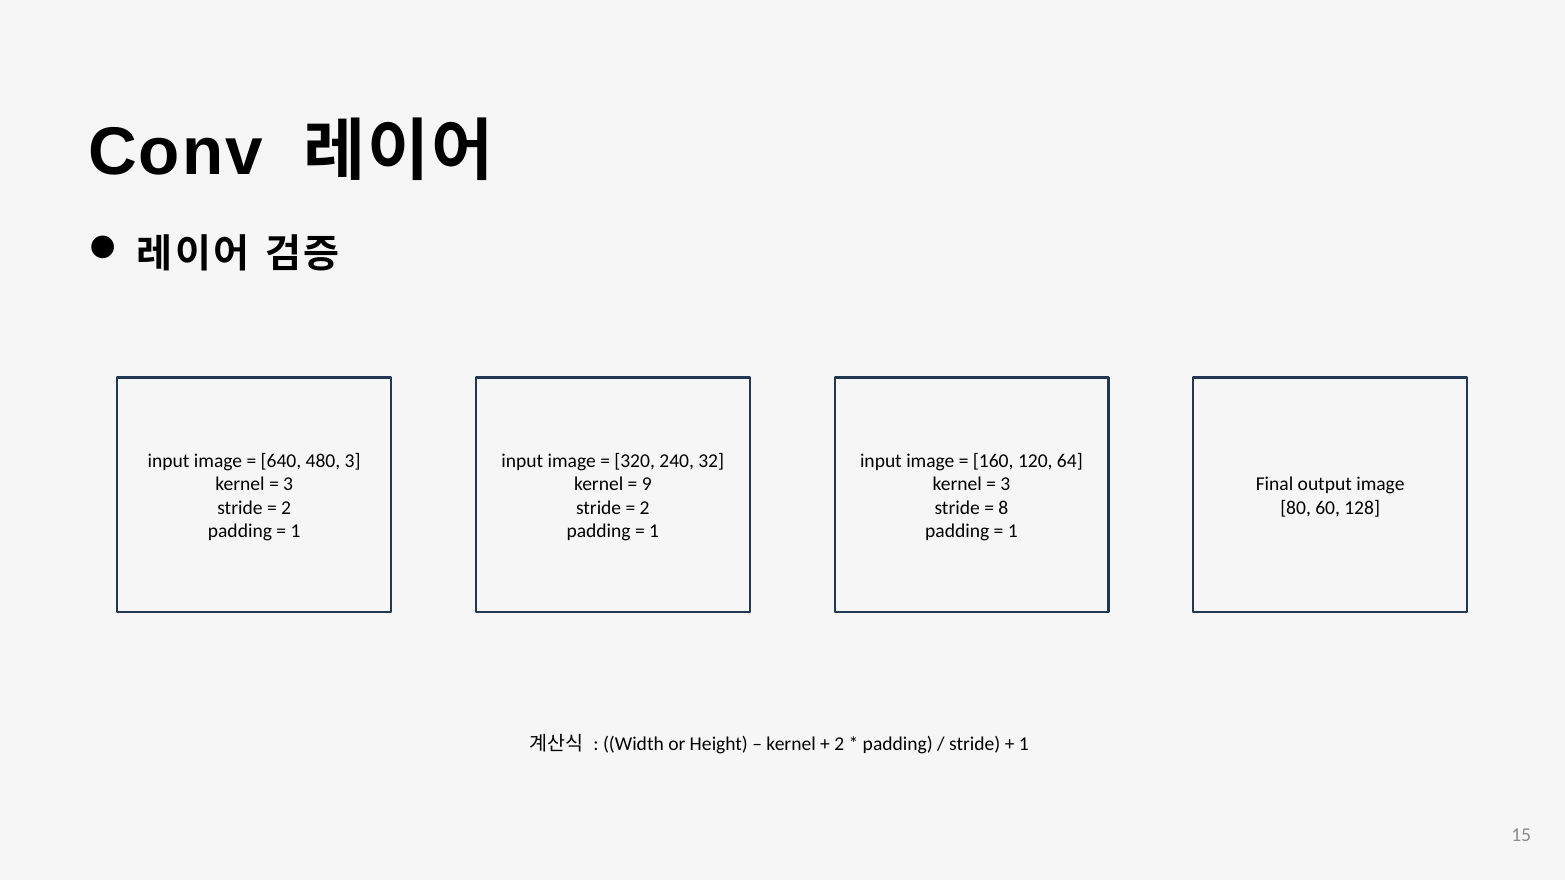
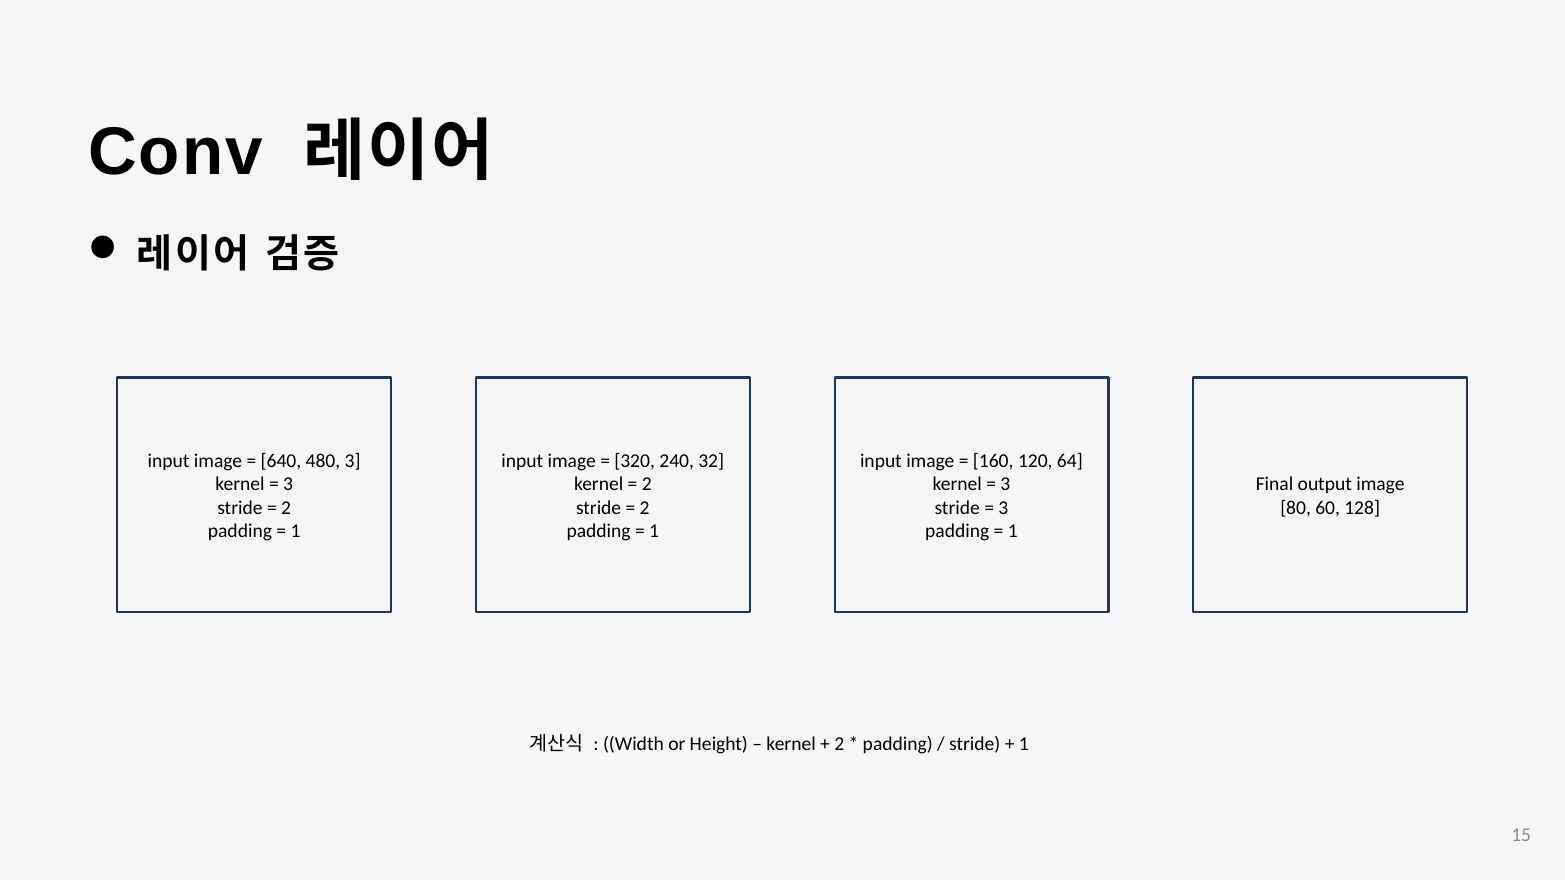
9: 9 -> 2 (647, 485)
8: 8 -> 3 (1003, 508)
